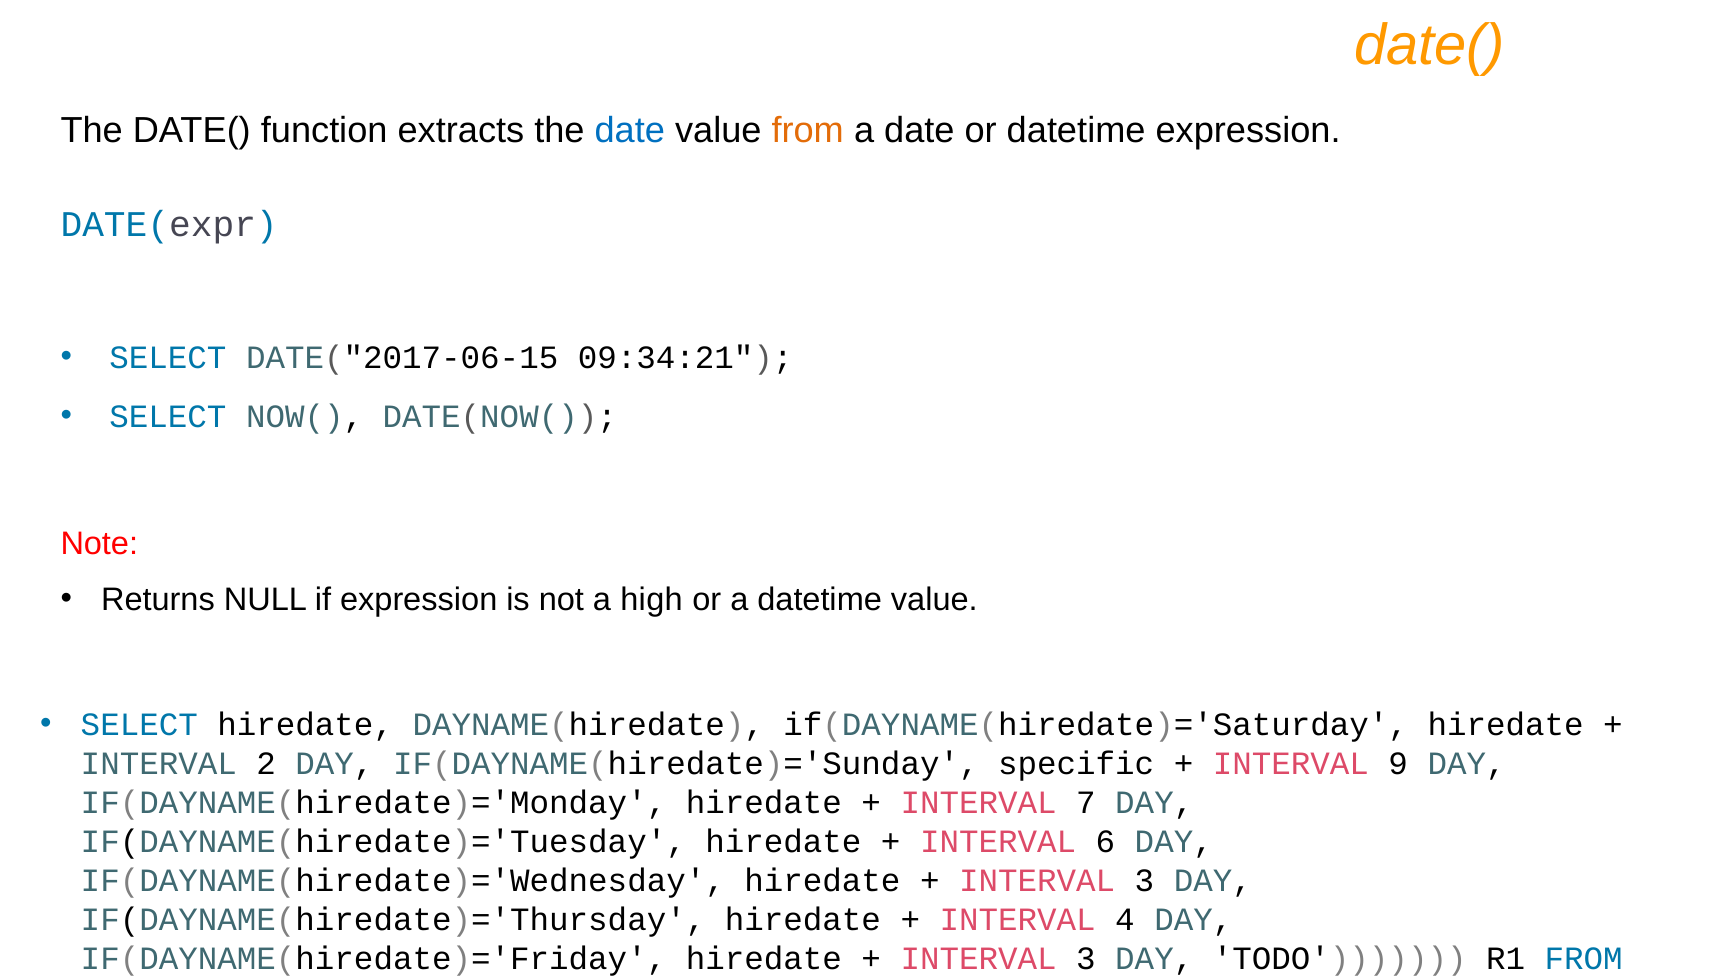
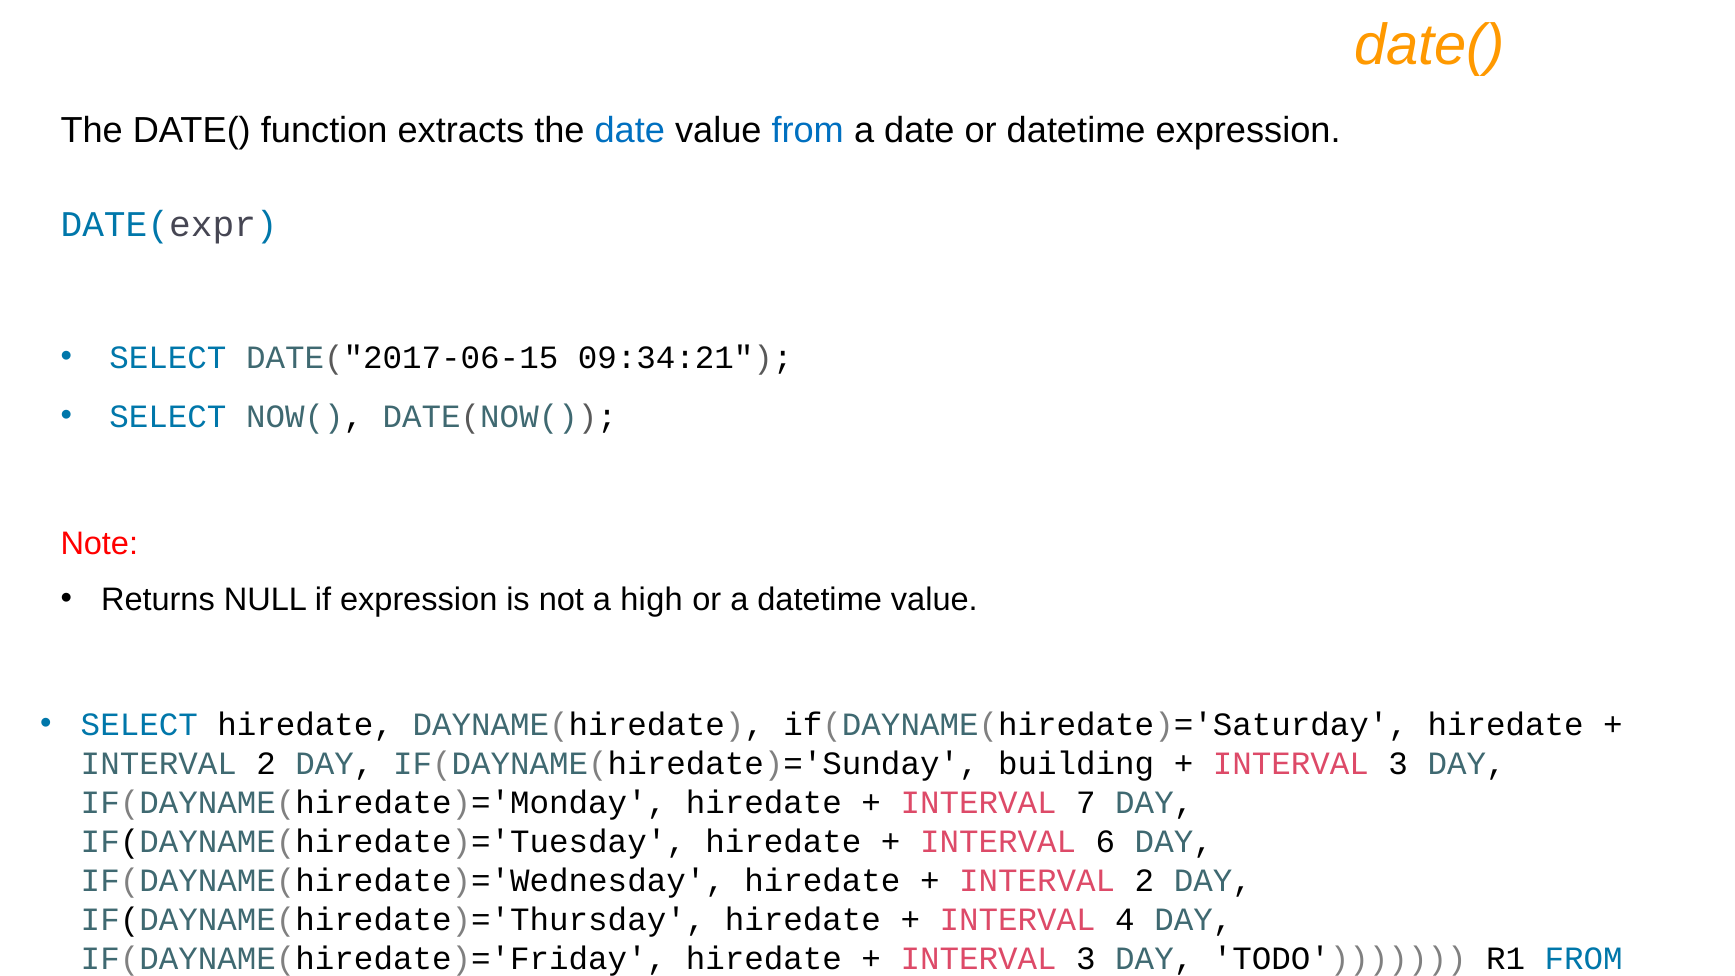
from colour: orange -> blue (808, 131)
specific: specific -> building (1076, 763)
9: 9 -> 3 (1398, 763)
3: 3 -> 2 (1144, 880)
